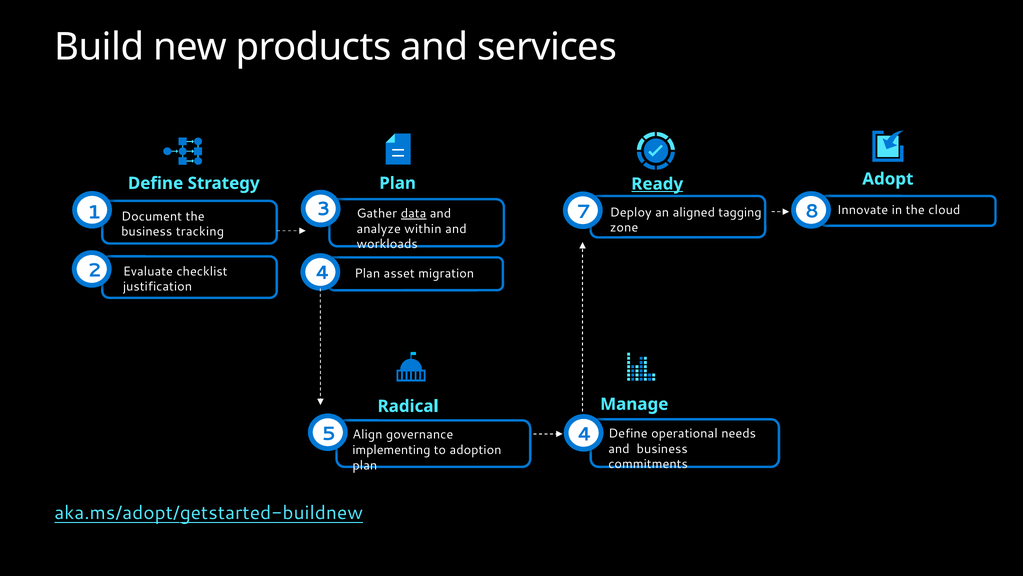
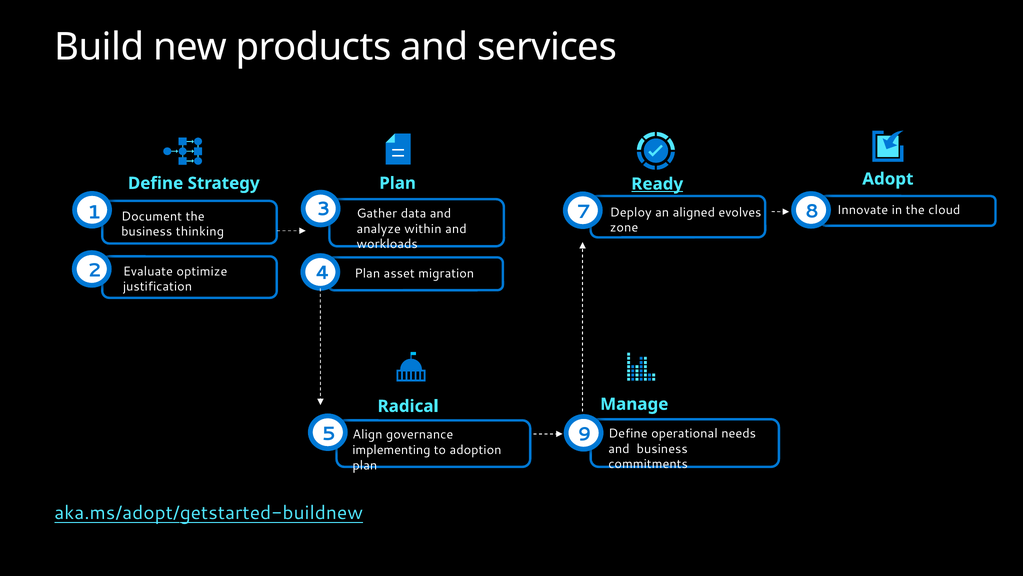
tagging: tagging -> evolves (740, 212)
data underline: present -> none (414, 213)
tracking: tracking -> thinking (200, 231)
checklist: checklist -> optimize (202, 271)
5 4: 4 -> 9 (585, 434)
